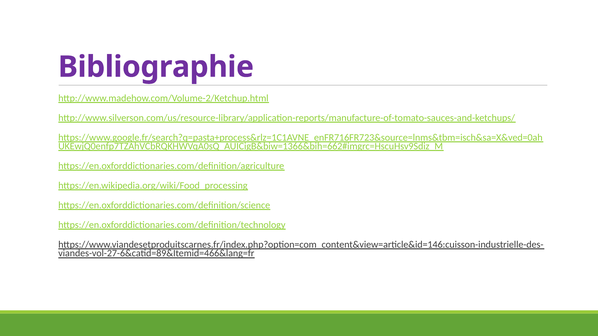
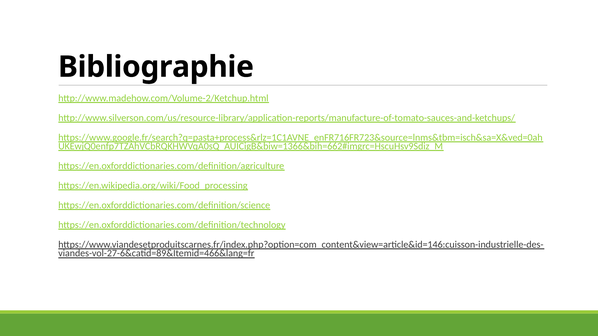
Bibliographie colour: purple -> black (156, 67)
